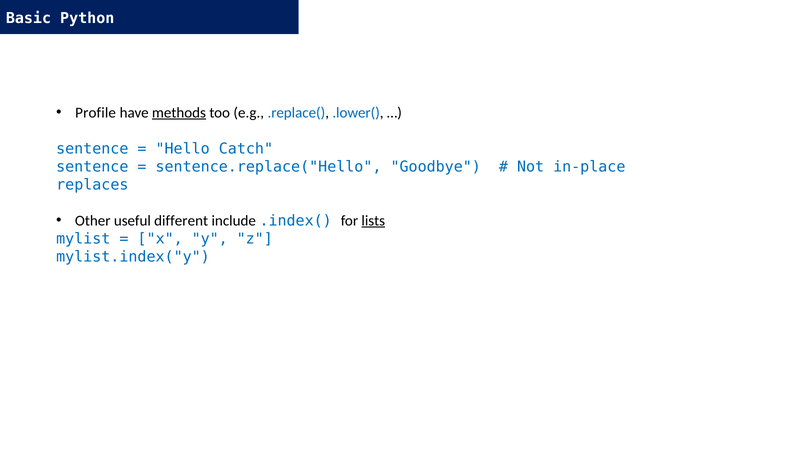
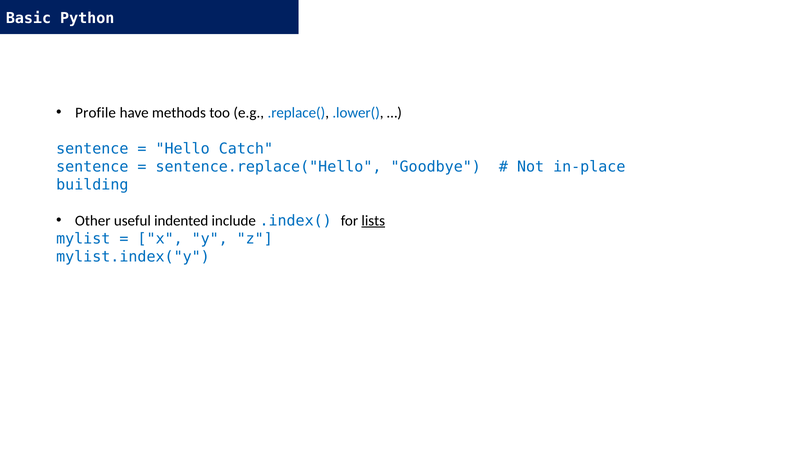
methods underline: present -> none (179, 113)
replaces: replaces -> building (92, 185)
different: different -> indented (181, 221)
